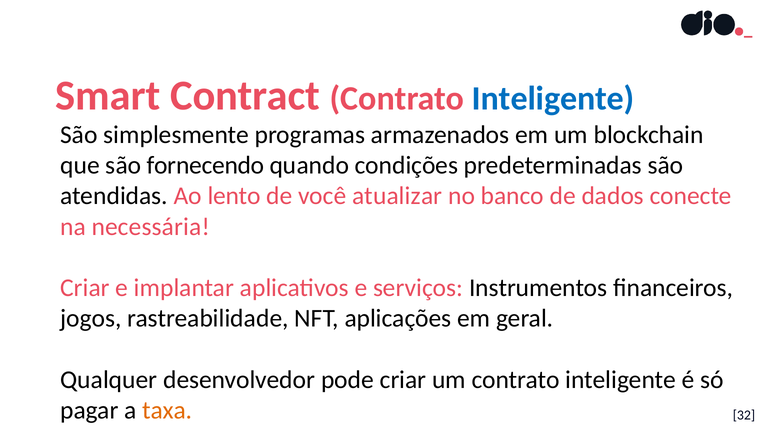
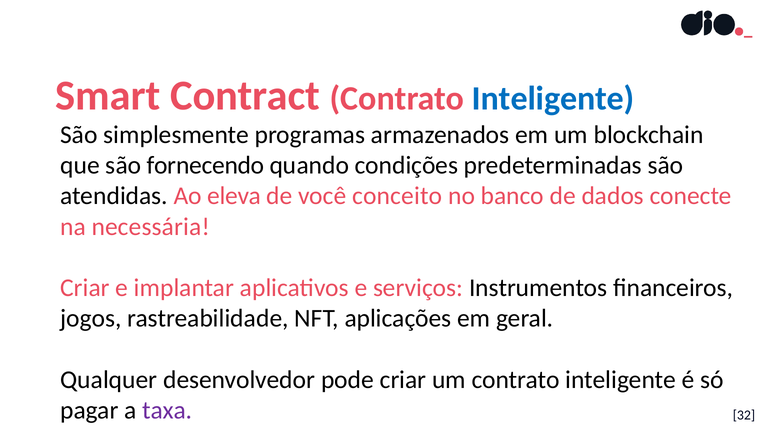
lento: lento -> eleva (234, 196)
atualizar: atualizar -> conceito (397, 196)
taxa colour: orange -> purple (167, 410)
